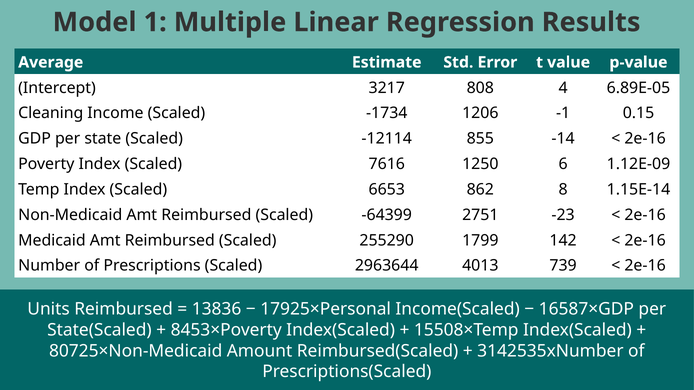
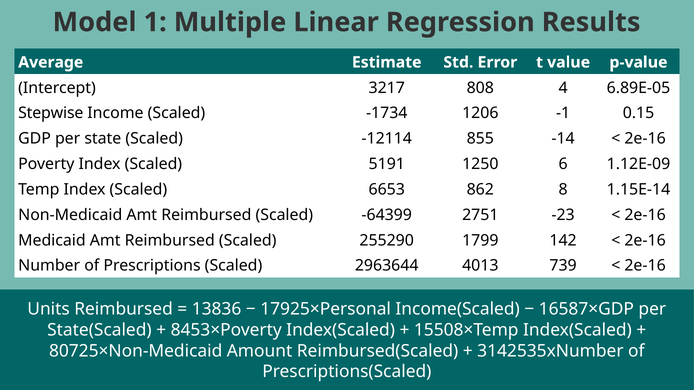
Cleaning: Cleaning -> Stepwise (51, 113)
7616: 7616 -> 5191 (387, 164)
